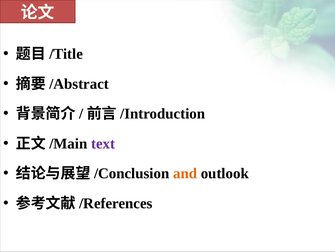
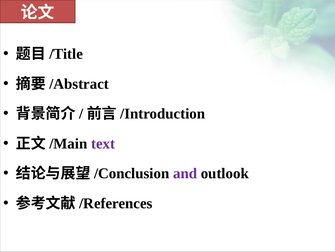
and colour: orange -> purple (185, 173)
